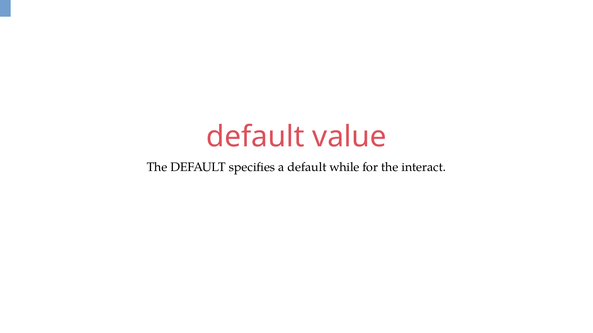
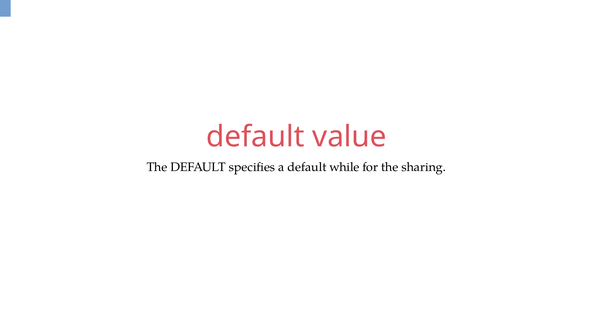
interact: interact -> sharing (424, 168)
